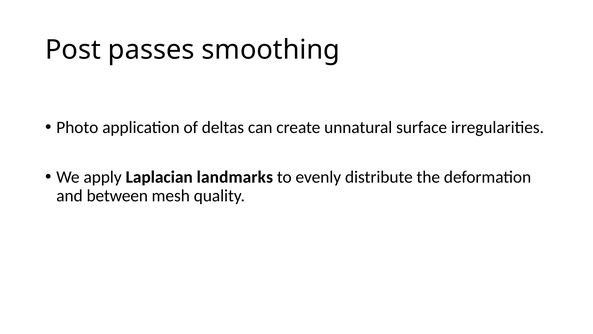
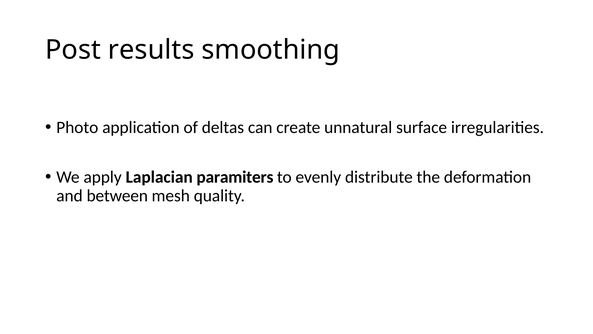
passes: passes -> results (151, 50)
landmarks: landmarks -> paramiters (235, 177)
